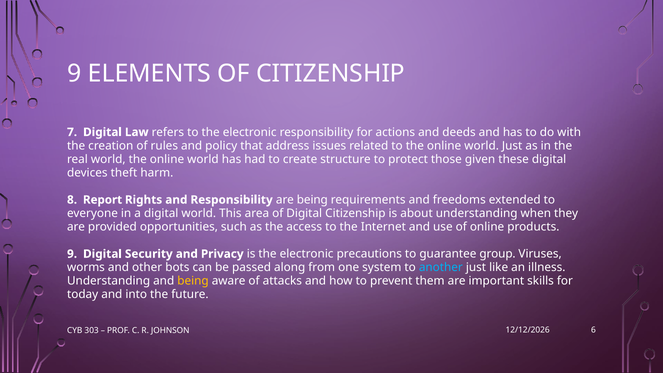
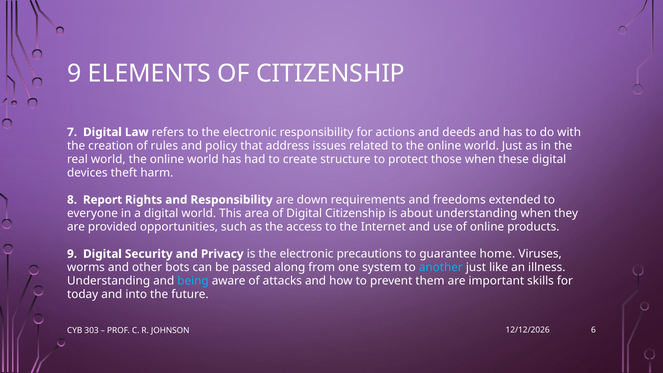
those given: given -> when (480, 159)
are being: being -> down (312, 200)
group: group -> home (497, 254)
being colour: yellow -> light blue (193, 281)
